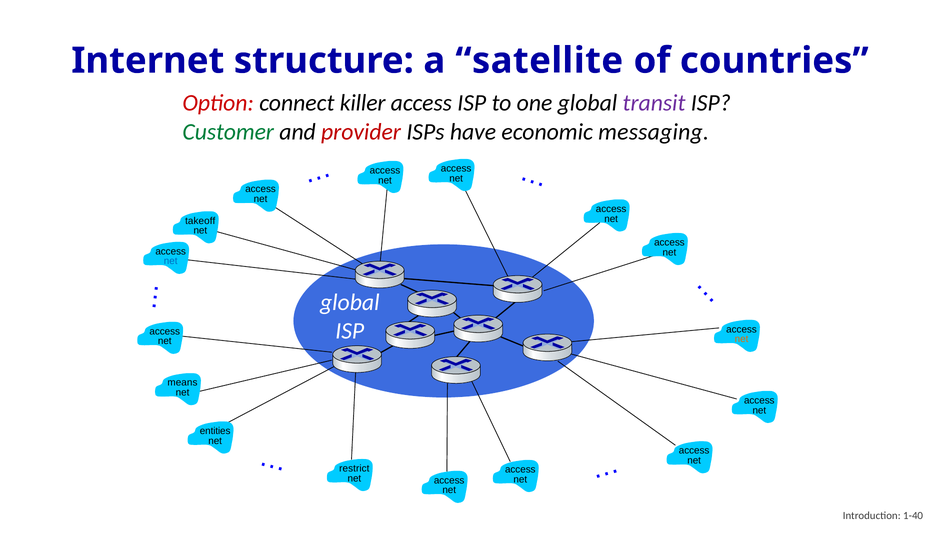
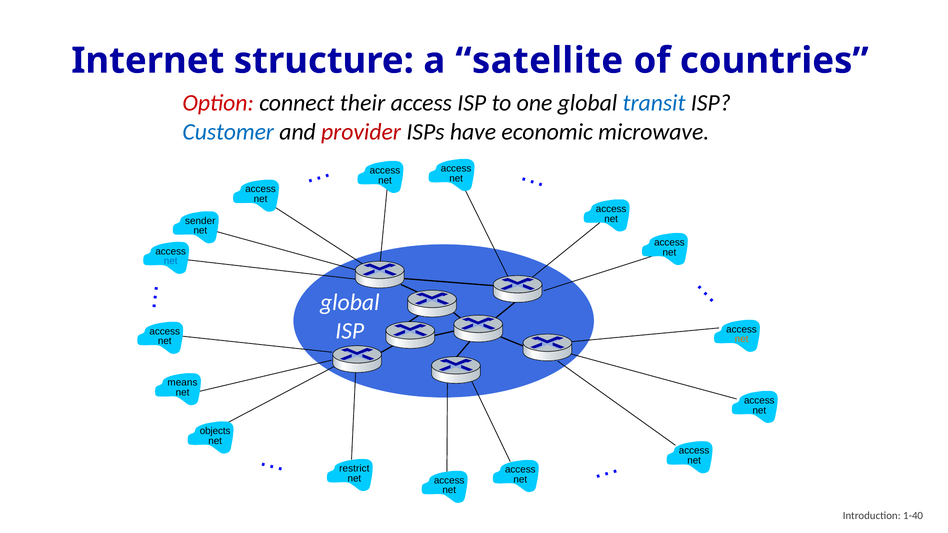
killer: killer -> their (363, 103)
transit colour: purple -> blue (654, 103)
Customer colour: green -> blue (228, 132)
messaging: messaging -> microwave (654, 132)
takeoff: takeoff -> sender (200, 221)
entities: entities -> objects (215, 431)
